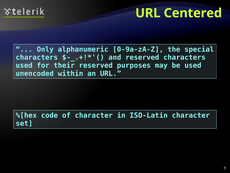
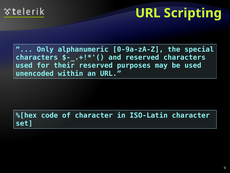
Centered: Centered -> Scripting (193, 13)
